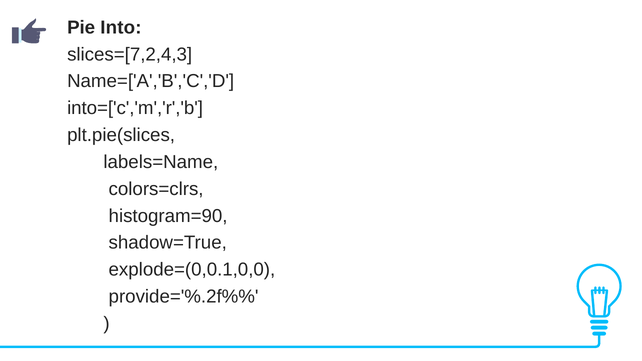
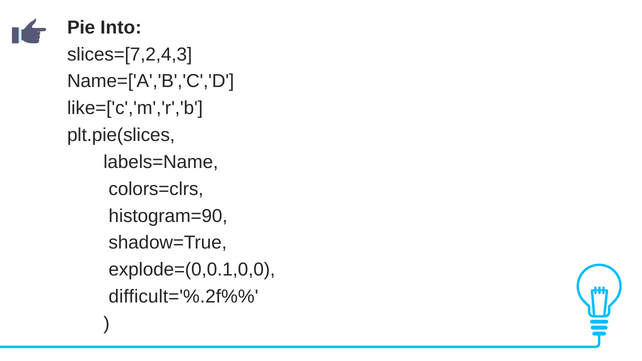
into=['c','m','r','b: into=['c','m','r','b -> like=['c','m','r','b (135, 108)
provide='%.2f%%: provide='%.2f%% -> difficult='%.2f%% (183, 297)
